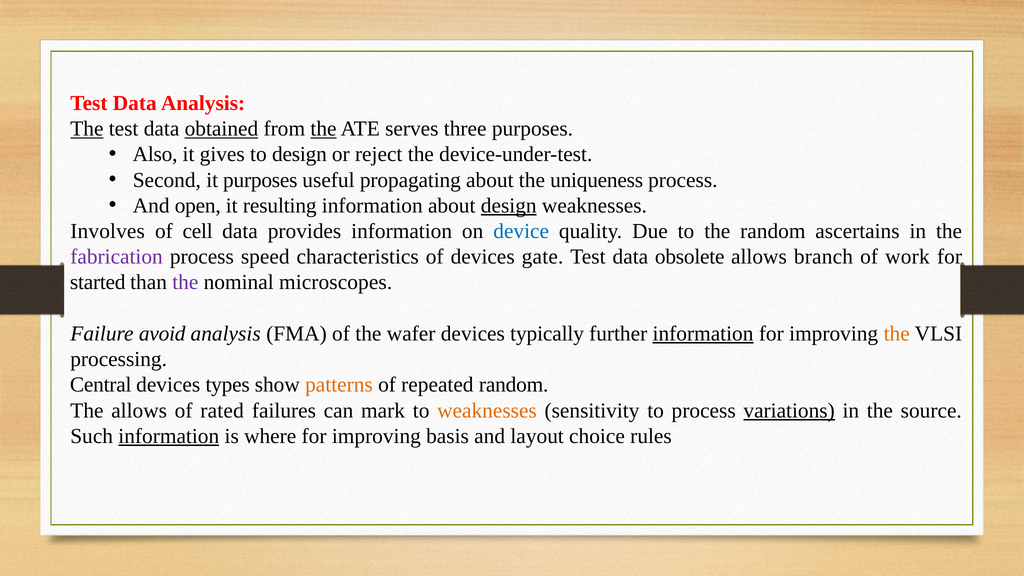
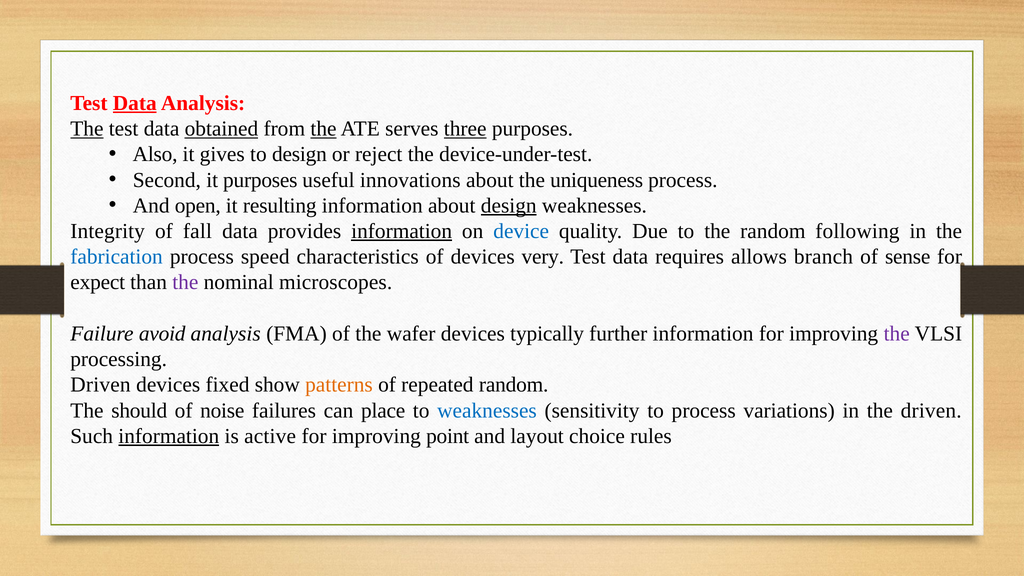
Data underline: none -> present (135, 103)
three underline: none -> present (465, 129)
propagating: propagating -> innovations (410, 180)
Involves: Involves -> Integrity (108, 231)
cell: cell -> fall (197, 231)
information underline: none -> present (402, 231)
ascertains: ascertains -> following (857, 231)
fabrication colour: purple -> blue (117, 257)
gate: gate -> very (543, 257)
obsolete: obsolete -> requires (690, 257)
work: work -> sense (908, 257)
started: started -> expect (98, 282)
information underline: present -> none (703, 334)
the colour: orange -> purple (897, 334)
Central: Central -> Driven (100, 385)
types: types -> fixed (227, 385)
The allows: allows -> should (139, 410)
rated: rated -> noise (222, 410)
mark: mark -> place (383, 410)
weaknesses colour: orange -> blue (487, 410)
variations underline: present -> none (789, 410)
the source: source -> driven (931, 410)
where: where -> active (270, 436)
basis: basis -> point (448, 436)
